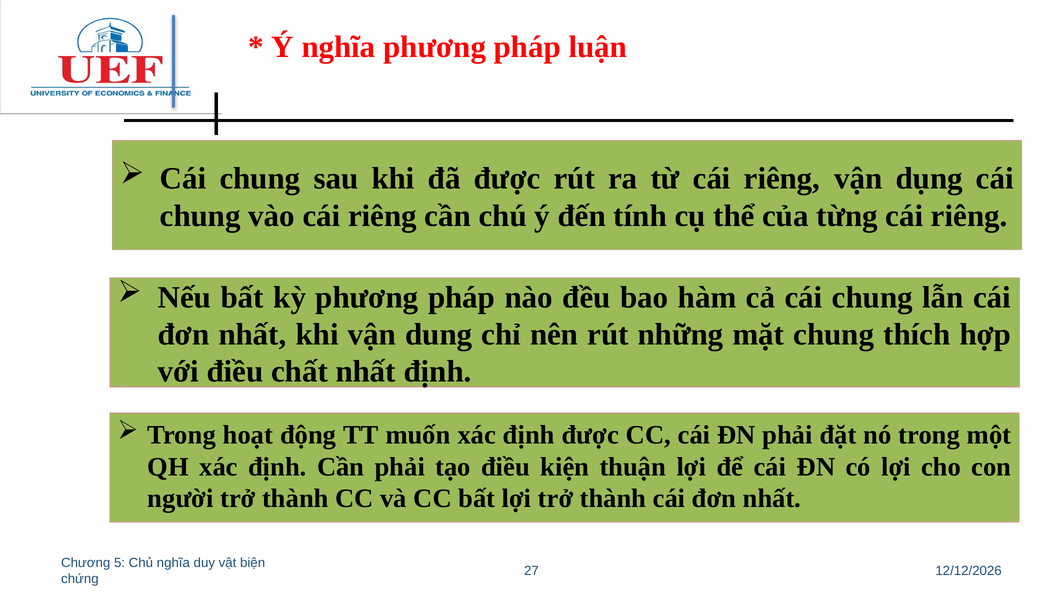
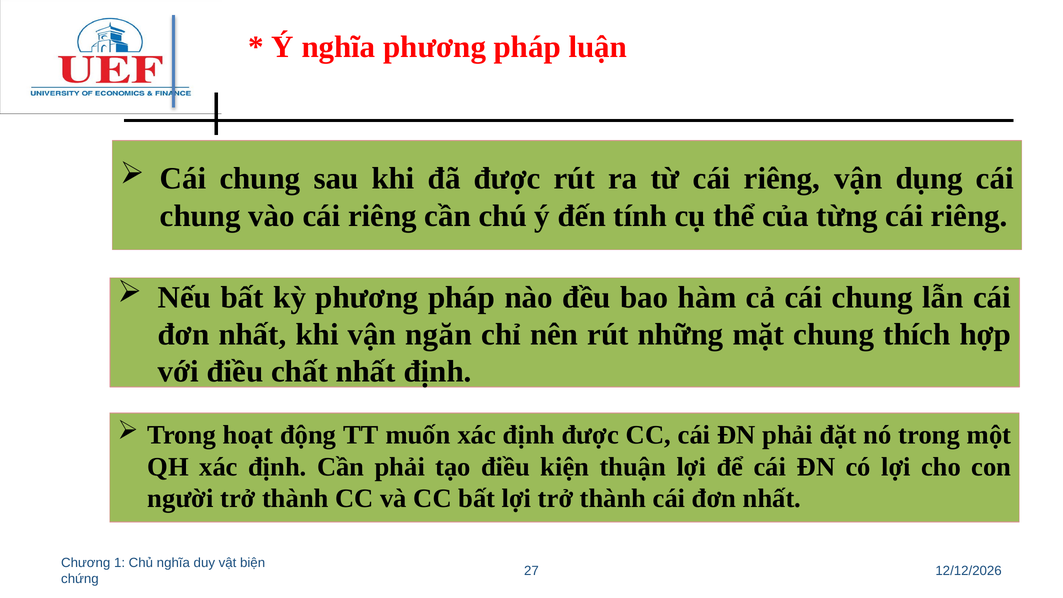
dung: dung -> ngăn (439, 334)
5: 5 -> 1 (120, 563)
